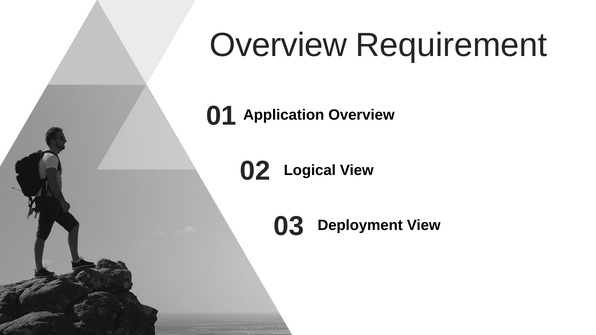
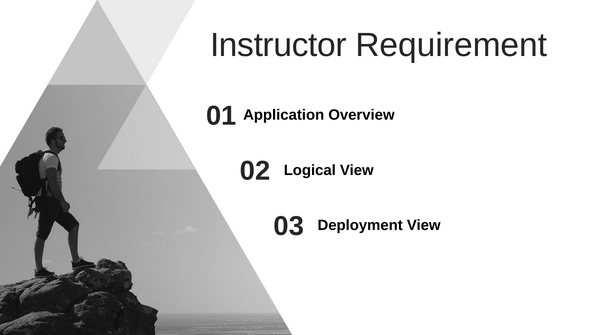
Overview: Overview -> Instructor (278, 45)
